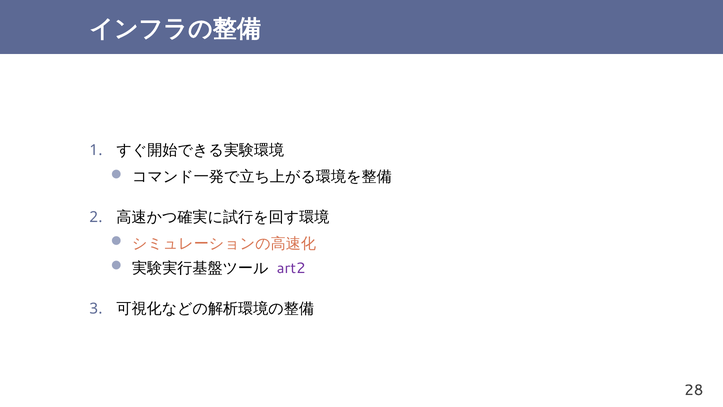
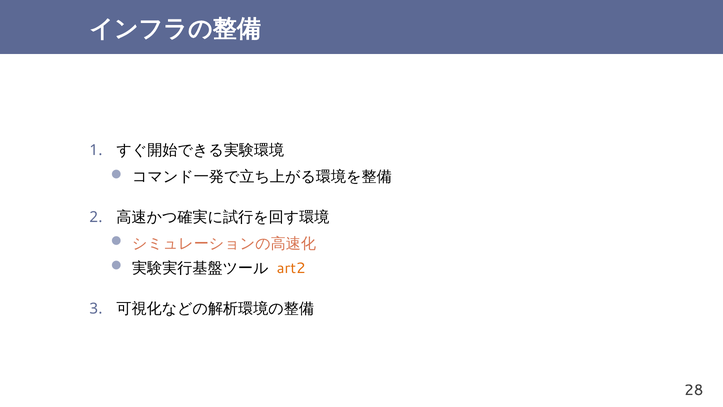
art2 colour: purple -> orange (291, 268)
